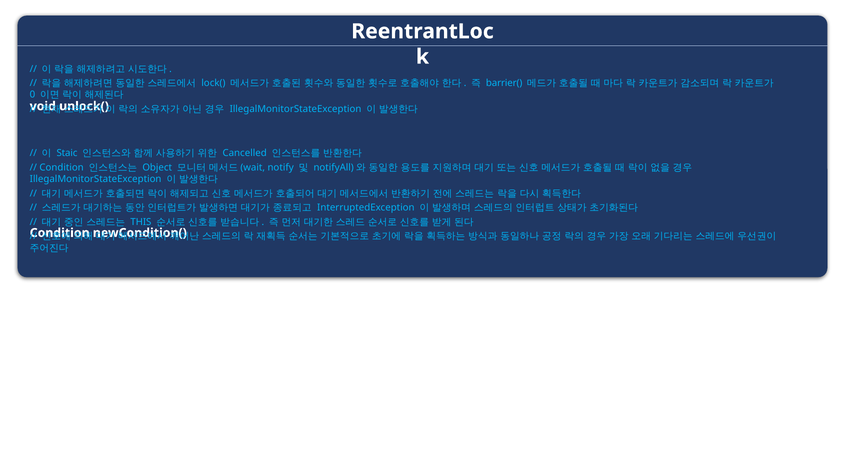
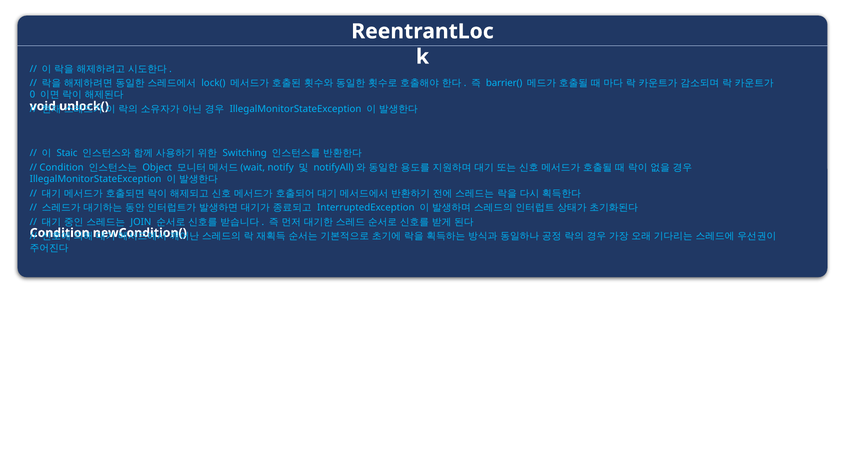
Cancelled: Cancelled -> Switching (245, 153)
THIS: THIS -> JOIN (141, 222)
